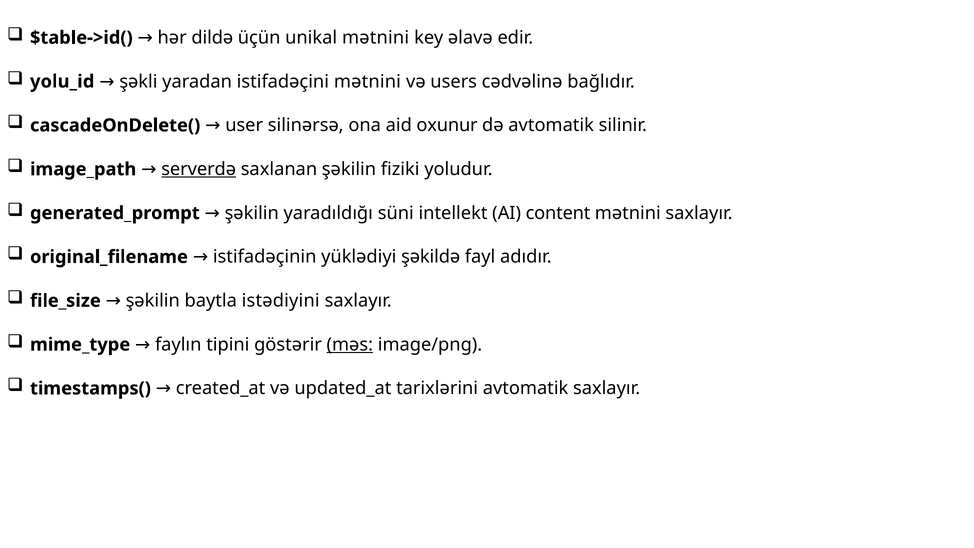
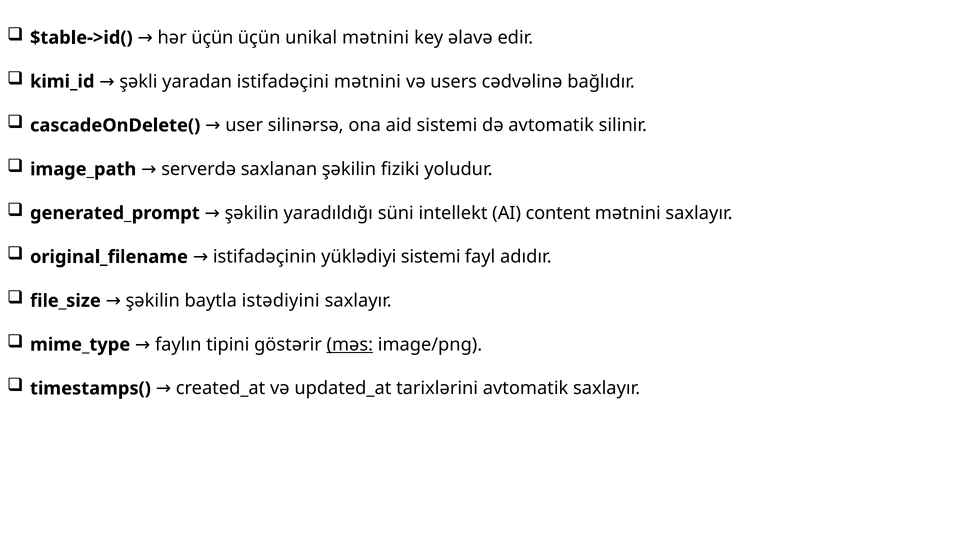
hər dildə: dildə -> üçün (212, 38)
yolu_id: yolu_id -> kimi_id (62, 82)
aid oxunur: oxunur -> sistemi (447, 125)
serverdə underline: present -> none (199, 169)
yüklədiyi şəkildə: şəkildə -> sistemi (431, 257)
